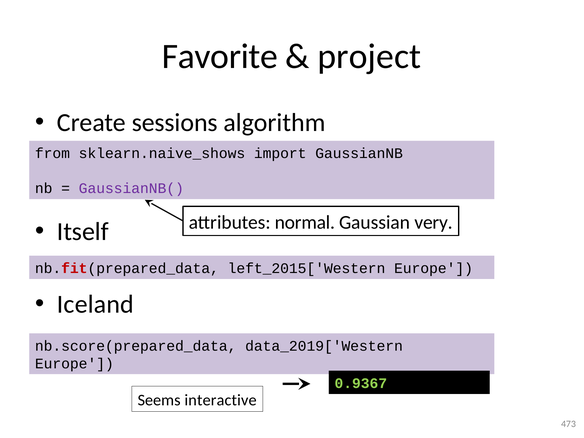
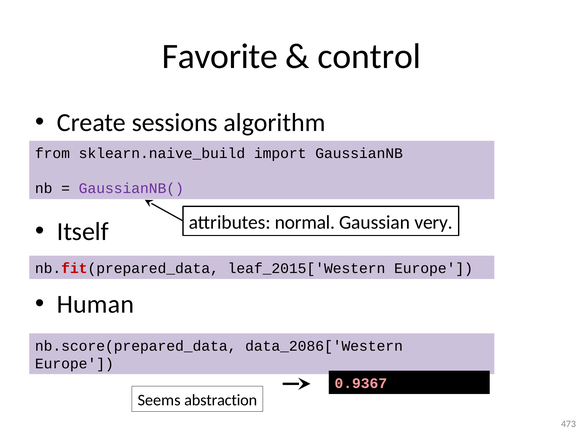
project: project -> control (369, 57)
sklearn.naive_shows: sklearn.naive_shows -> sklearn.naive_build (162, 153)
left_2015['Western: left_2015['Western -> leaf_2015['Western (307, 268)
Iceland: Iceland -> Human (95, 304)
data_2019['Western: data_2019['Western -> data_2086['Western (324, 346)
0.9367 colour: light green -> pink (361, 383)
interactive: interactive -> abstraction (221, 400)
